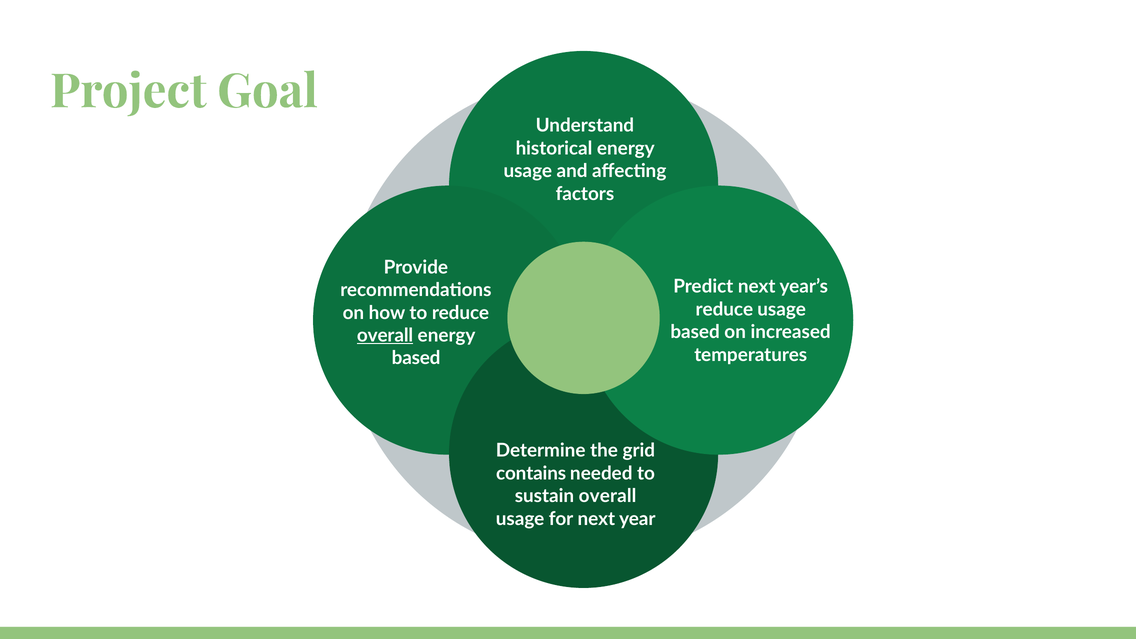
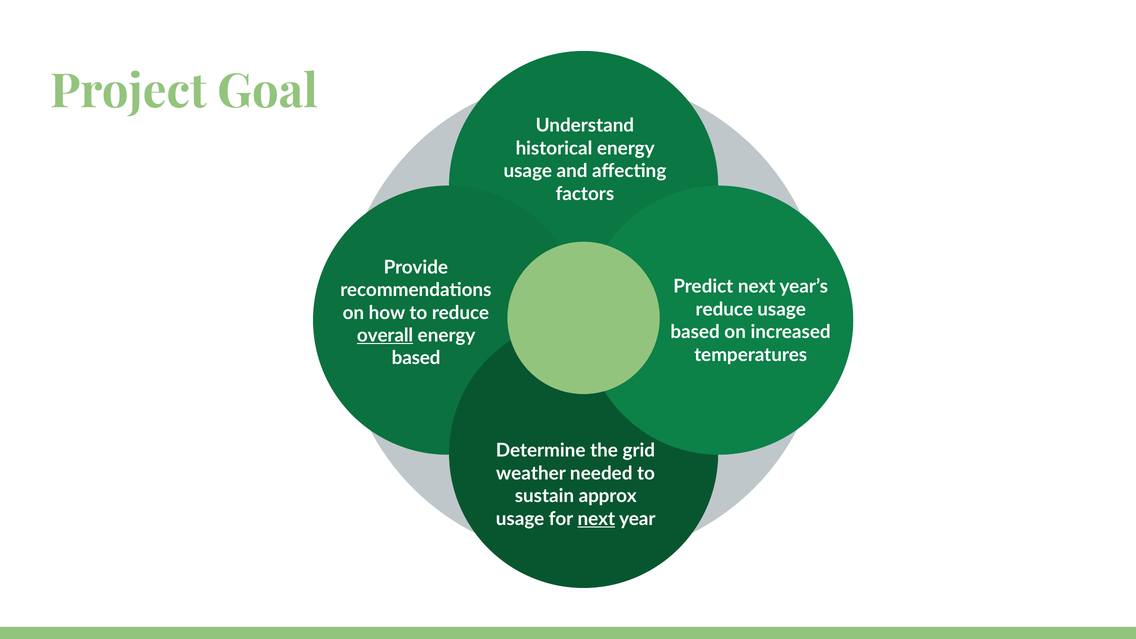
contains: contains -> weather (531, 473)
sustain overall: overall -> approx (608, 496)
next underline: none -> present (596, 519)
